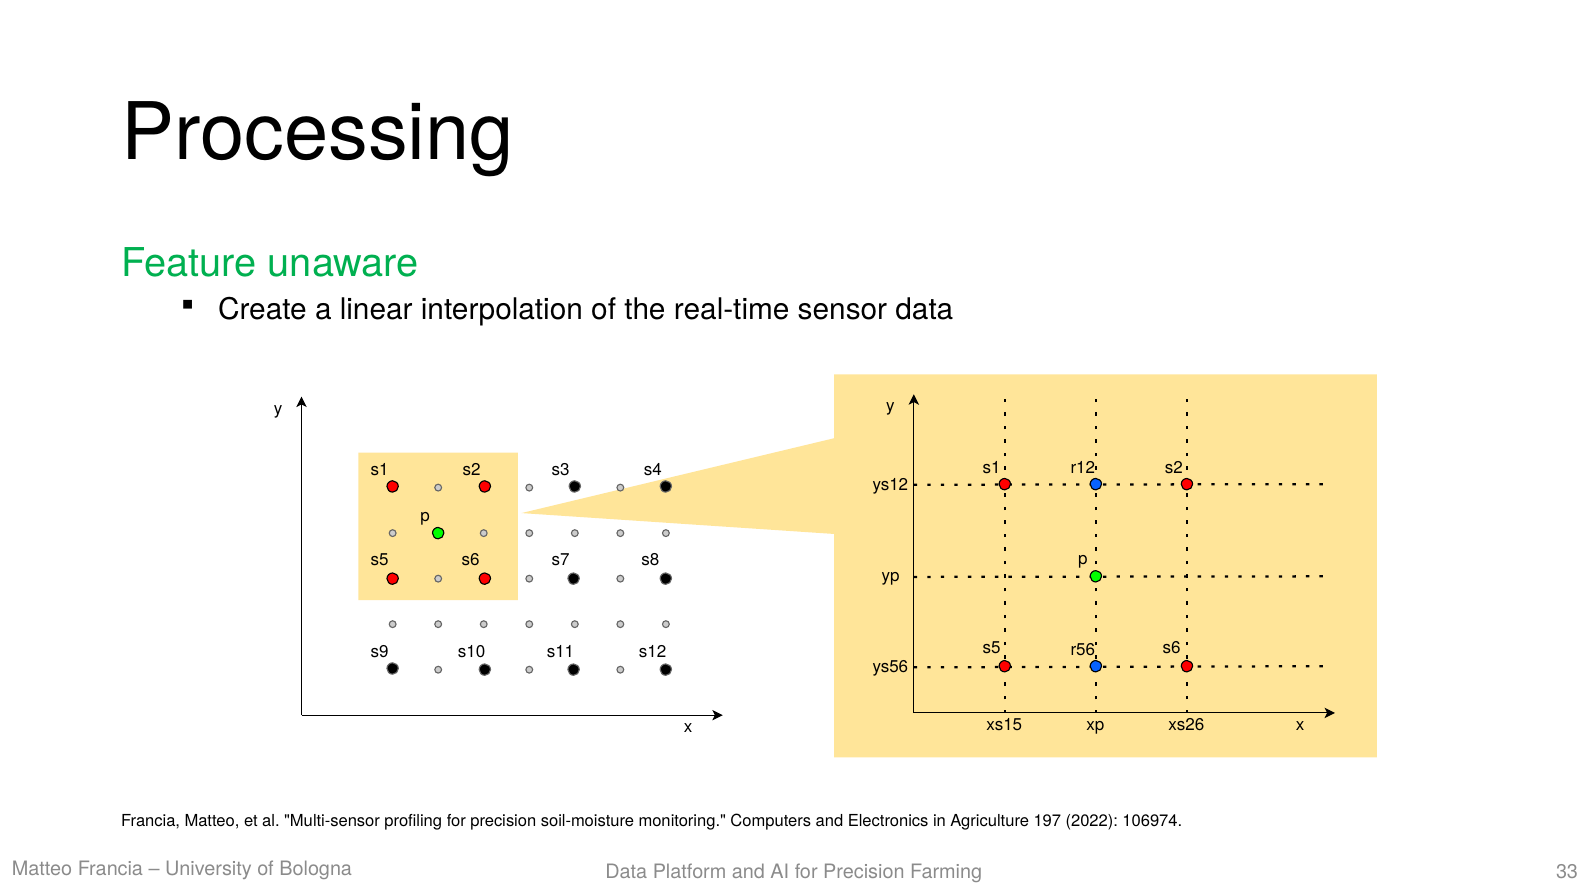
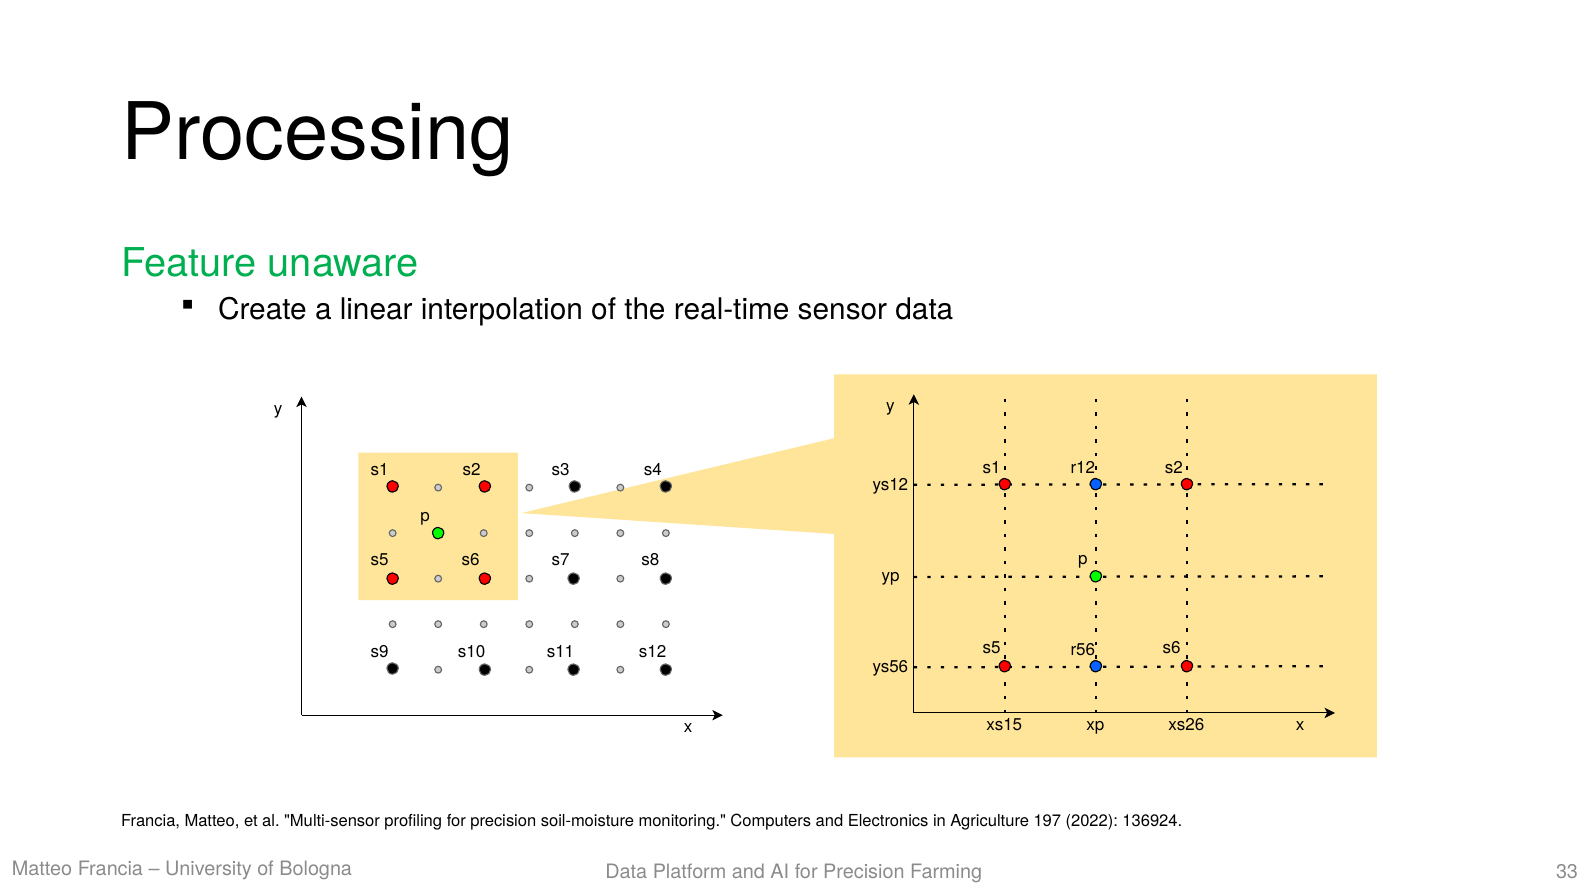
106974: 106974 -> 136924 (1152, 822)
